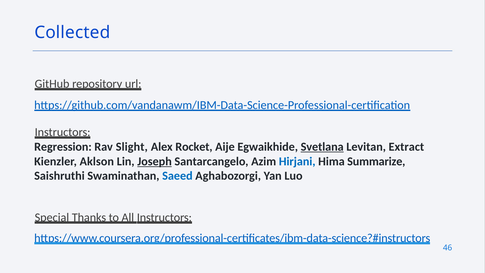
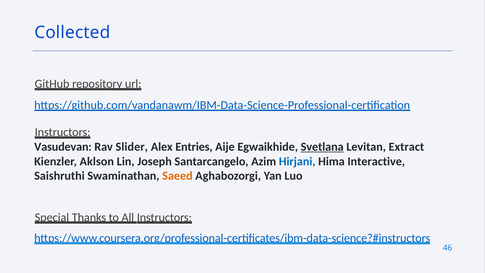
Regression: Regression -> Vasudevan (63, 147)
Slight: Slight -> Slider (132, 147)
Rocket: Rocket -> Entries (194, 147)
Joseph underline: present -> none (155, 161)
Summarize: Summarize -> Interactive (376, 161)
Saeed colour: blue -> orange (177, 176)
